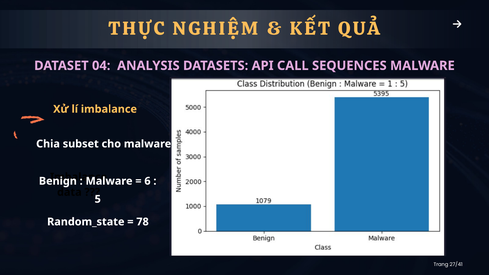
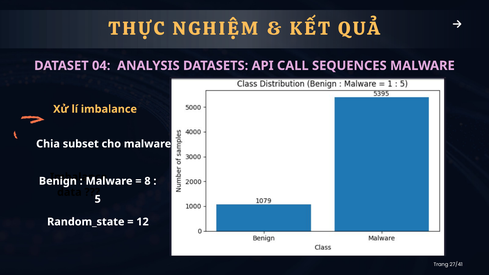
6: 6 -> 8 (147, 181)
78: 78 -> 12 (143, 222)
